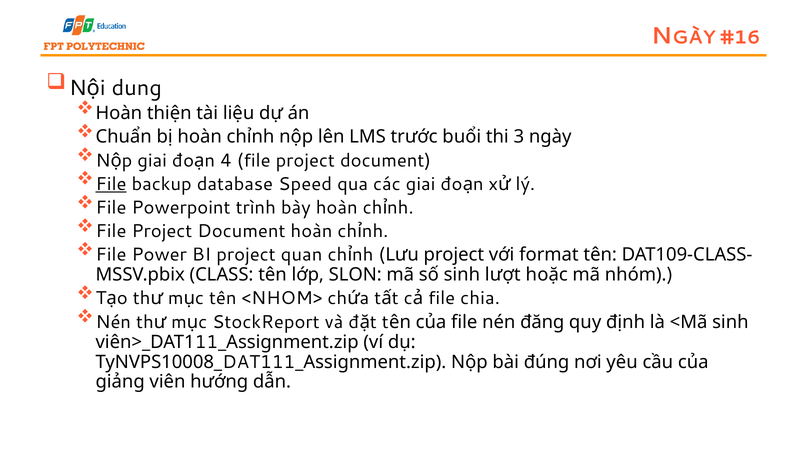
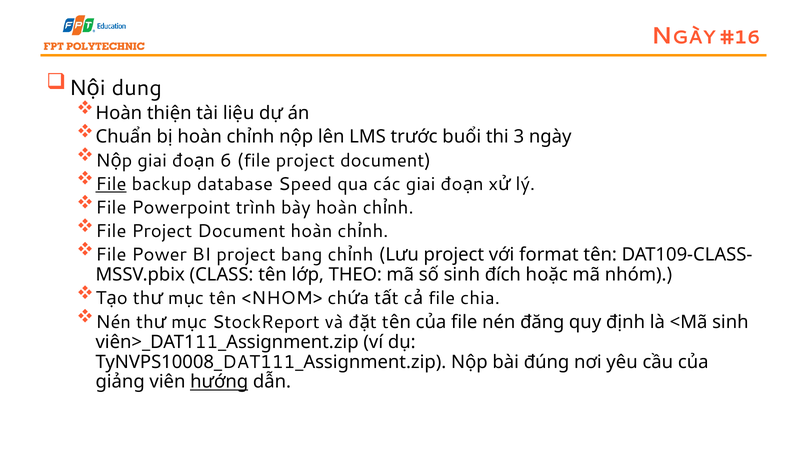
4: 4 -> 6 (226, 160)
quan: quan -> bang (302, 255)
SLON: SLON -> THEO (355, 275)
lượt: lượt -> đích (503, 275)
hướng underline: none -> present (219, 382)
